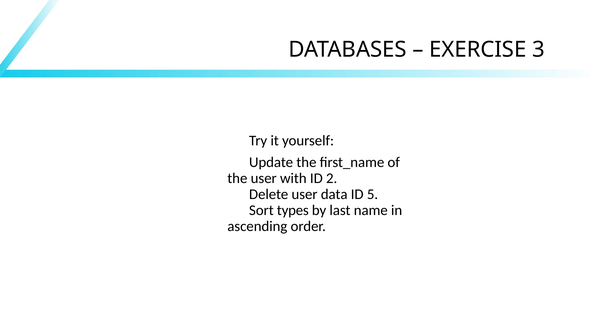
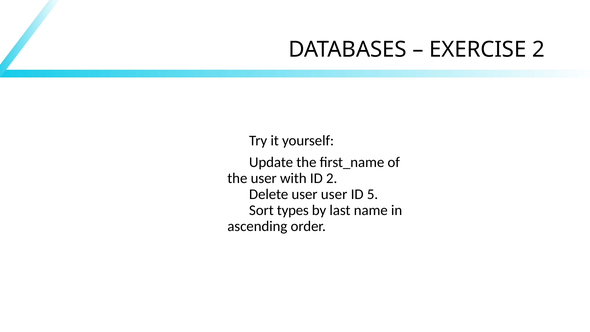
EXERCISE 3: 3 -> 2 (538, 50)
user data: data -> user (334, 194)
